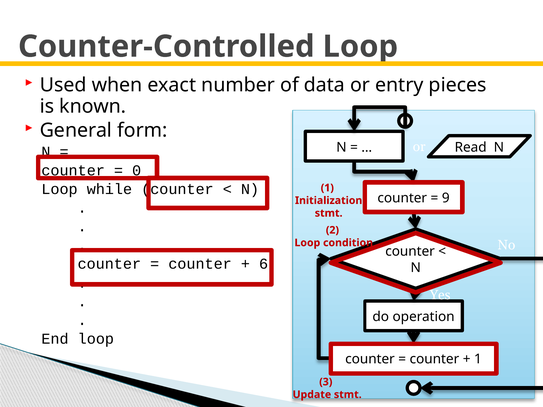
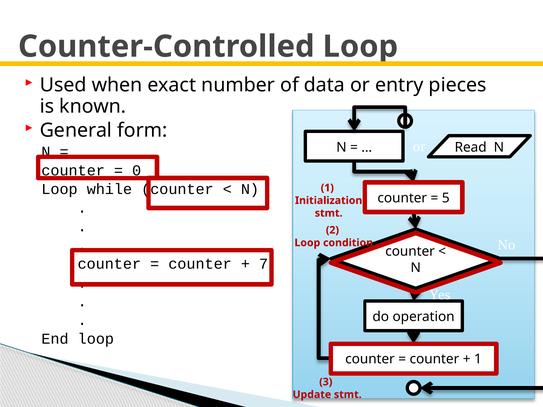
9: 9 -> 5 (446, 198)
6: 6 -> 7 (264, 264)
